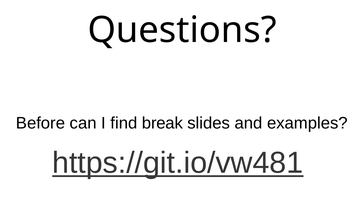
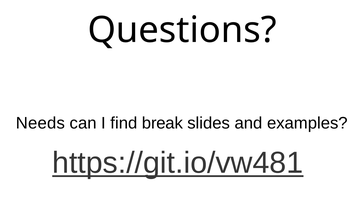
Before: Before -> Needs (40, 123)
